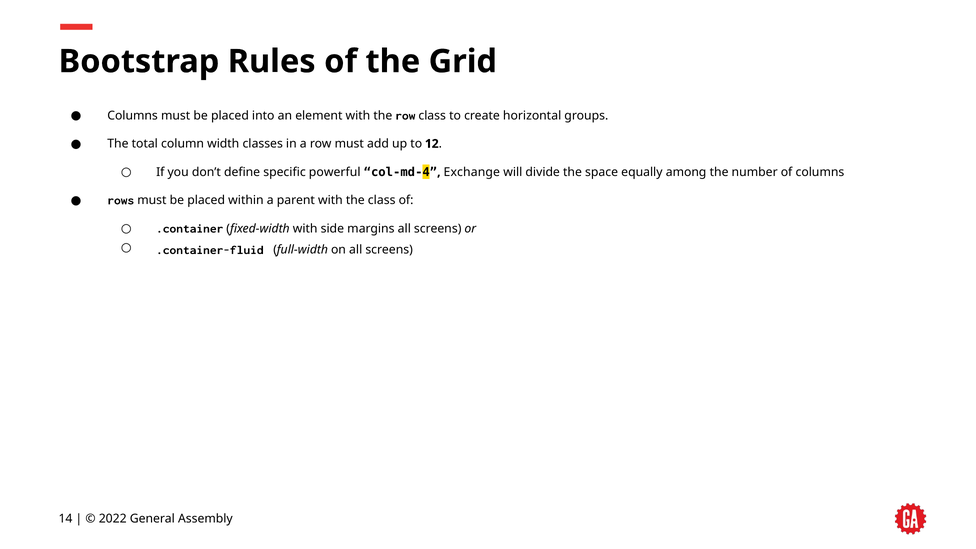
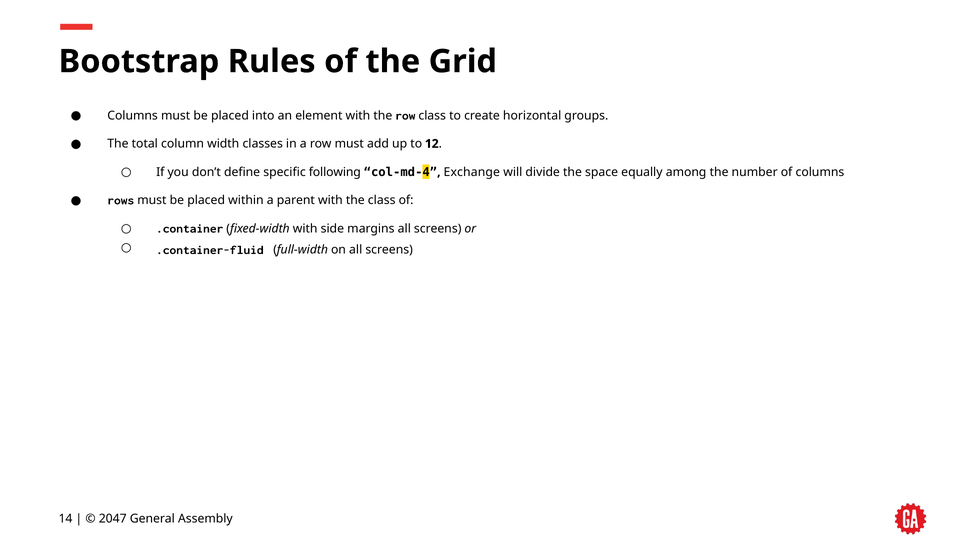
powerful: powerful -> following (335, 172)
2022: 2022 -> 2047 (113, 519)
